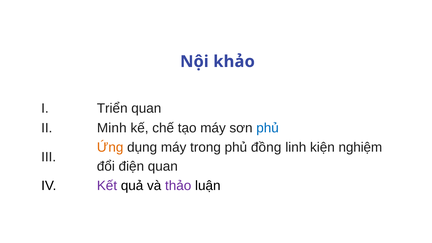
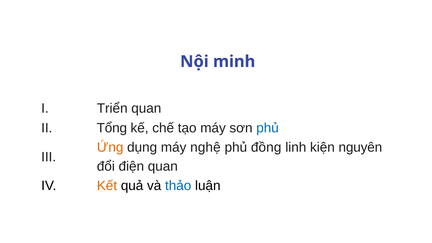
khảo: khảo -> minh (234, 62)
Minh: Minh -> Tổng (112, 128)
trong: trong -> nghệ (205, 147)
nghiệm: nghiệm -> nguyên (360, 147)
Kết colour: purple -> orange (107, 186)
thảo colour: purple -> blue (178, 186)
